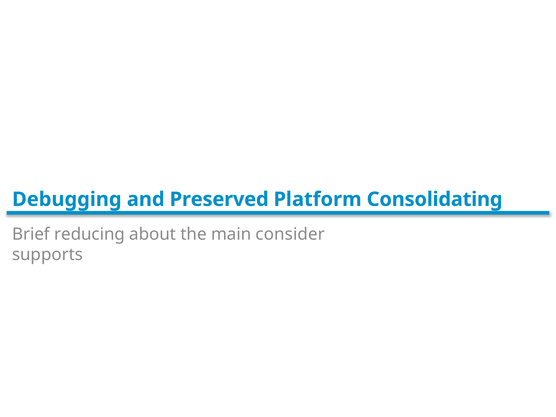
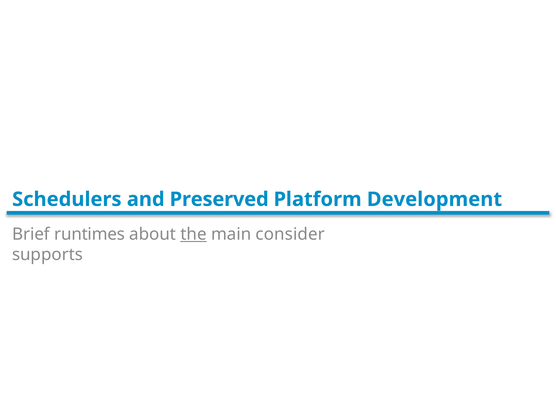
Debugging: Debugging -> Schedulers (67, 199)
Consolidating: Consolidating -> Development (434, 199)
reducing: reducing -> runtimes (90, 234)
the underline: none -> present (194, 234)
